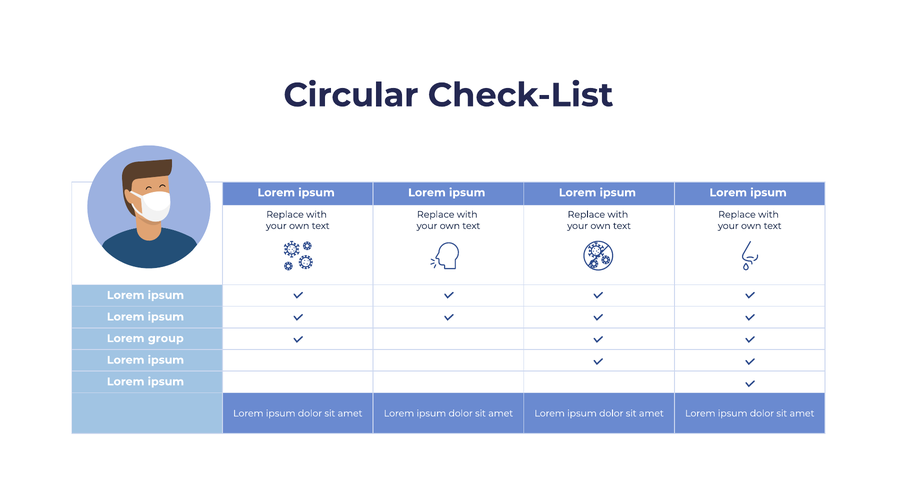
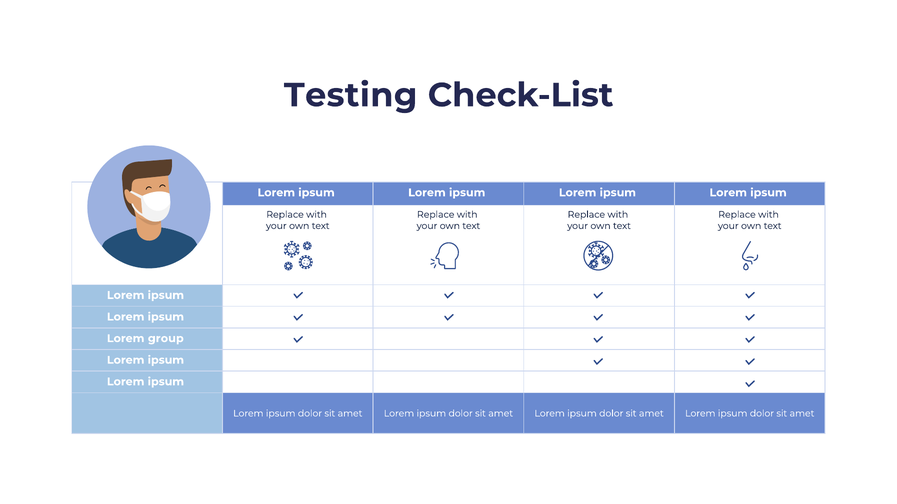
Circular: Circular -> Testing (351, 95)
